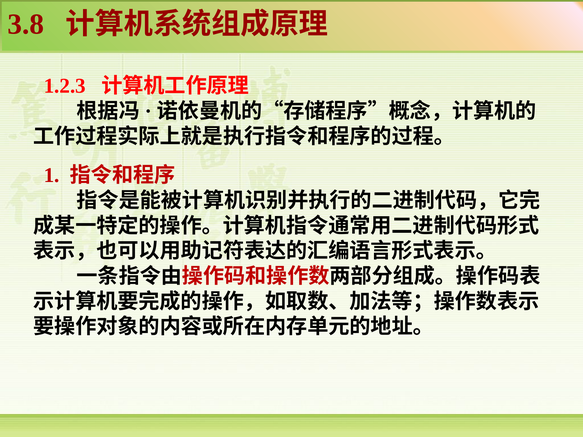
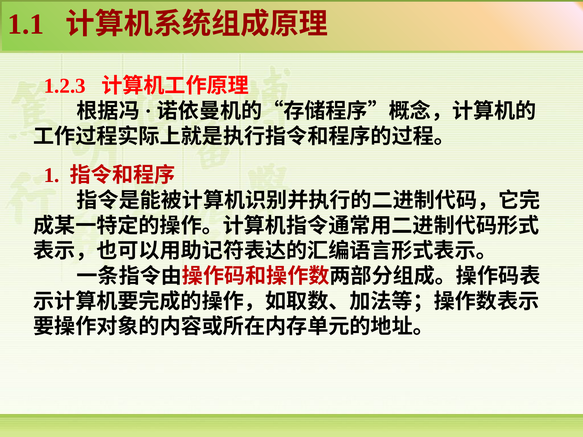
3.8: 3.8 -> 1.1 (26, 24)
